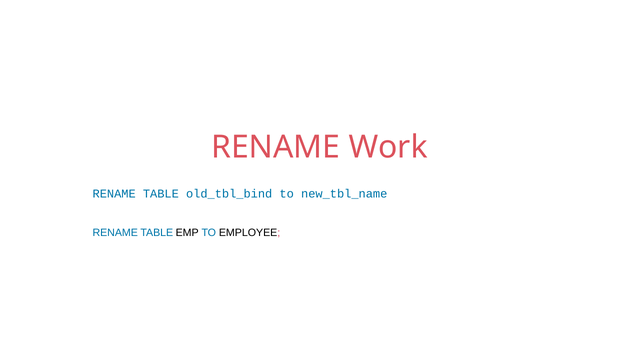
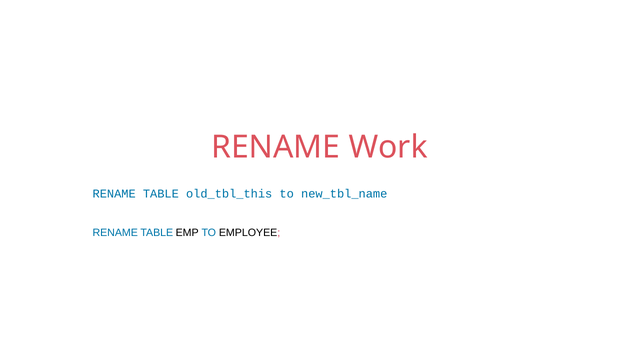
old_tbl_bind: old_tbl_bind -> old_tbl_this (229, 194)
